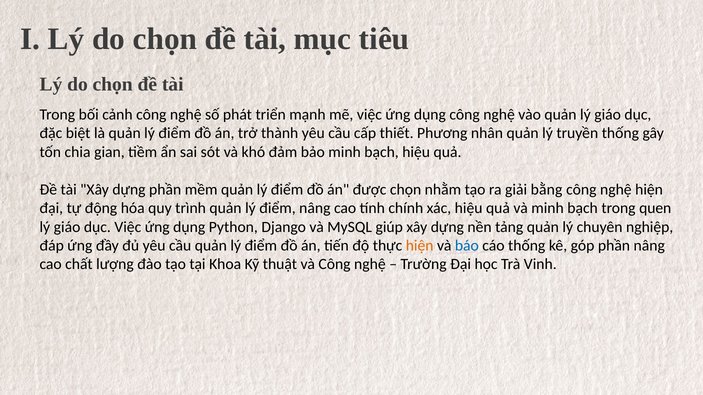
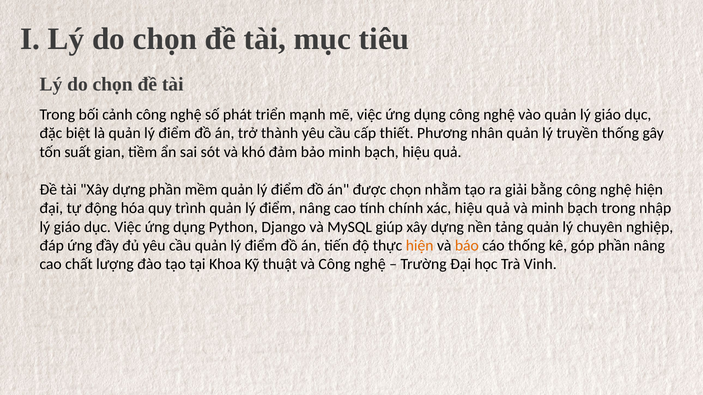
chia: chia -> suất (78, 152)
quen: quen -> nhập (655, 208)
báo colour: blue -> orange (467, 246)
